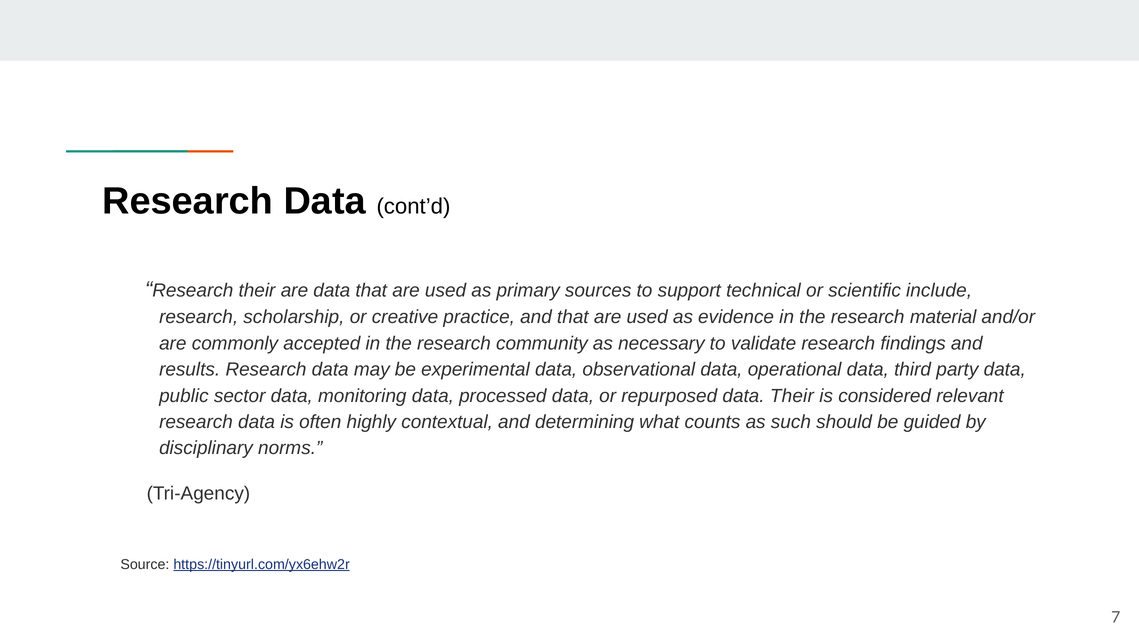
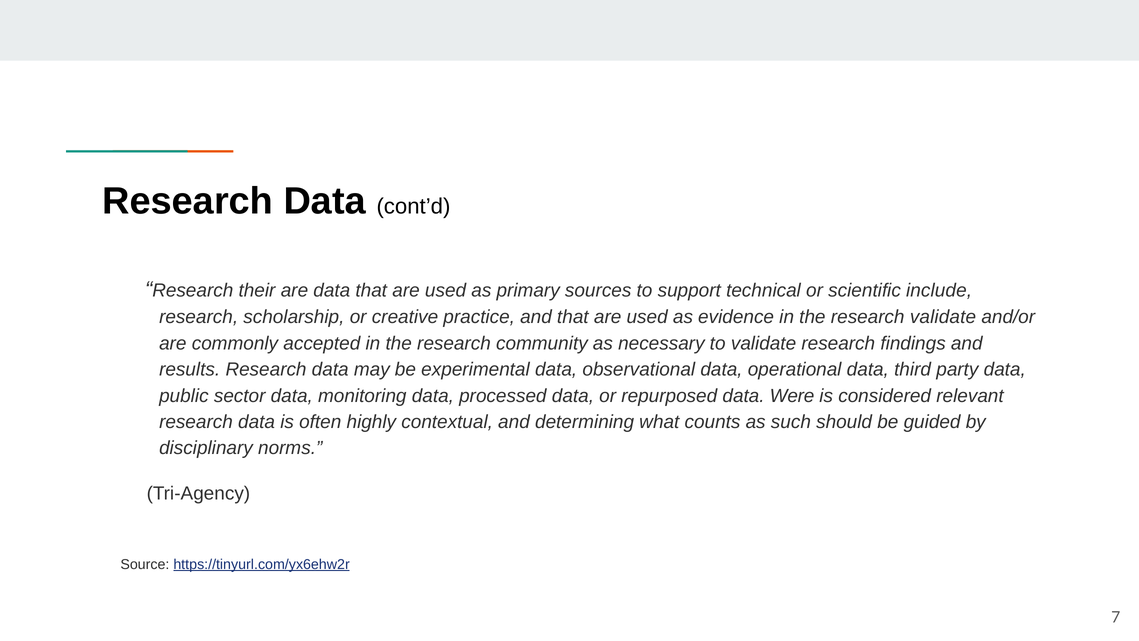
research material: material -> validate (943, 317)
data Their: Their -> Were (792, 396)
